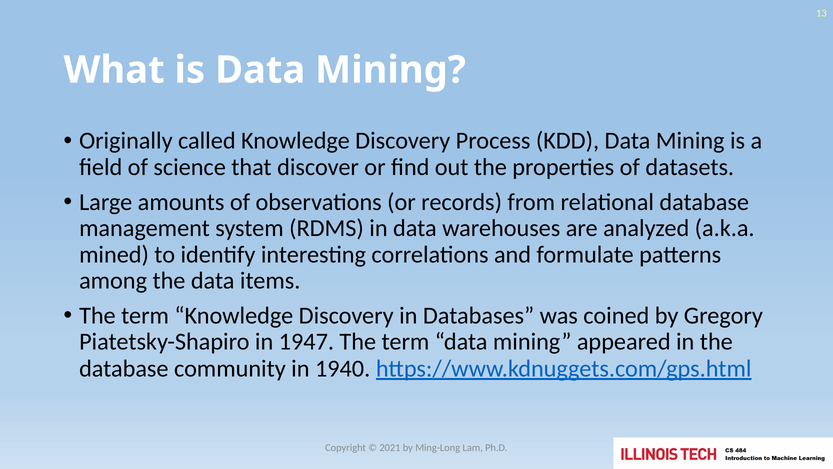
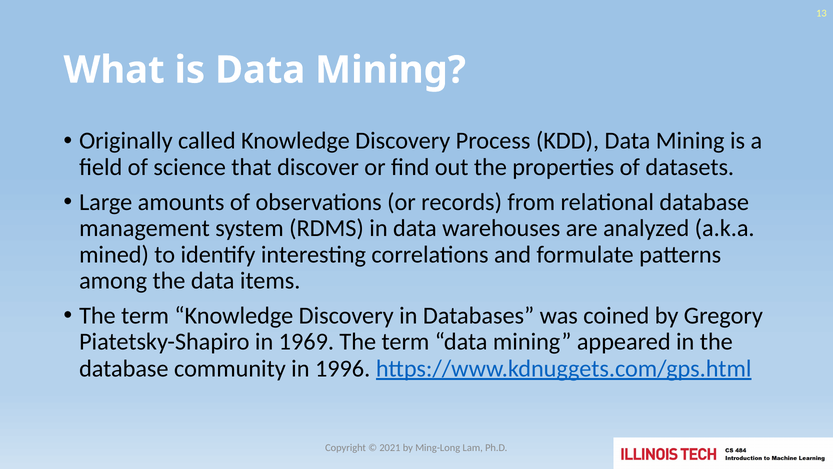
1947: 1947 -> 1969 (306, 342)
1940: 1940 -> 1996 (343, 368)
